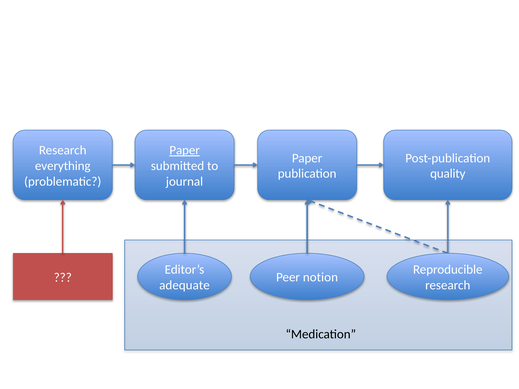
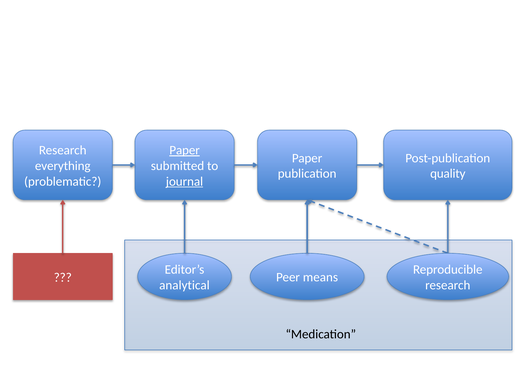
journal underline: none -> present (185, 182)
notion: notion -> means (320, 278)
adequate: adequate -> analytical (184, 285)
